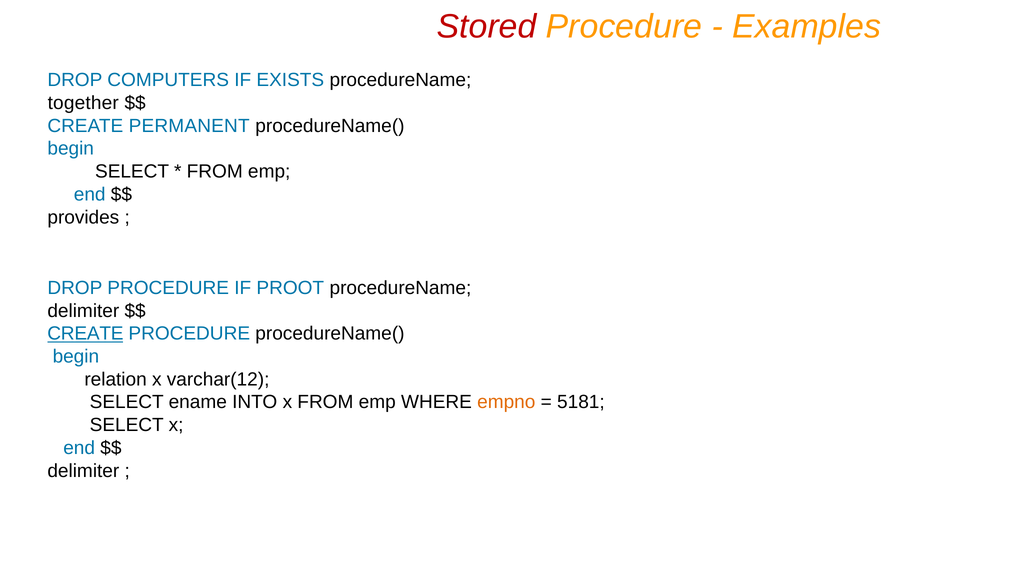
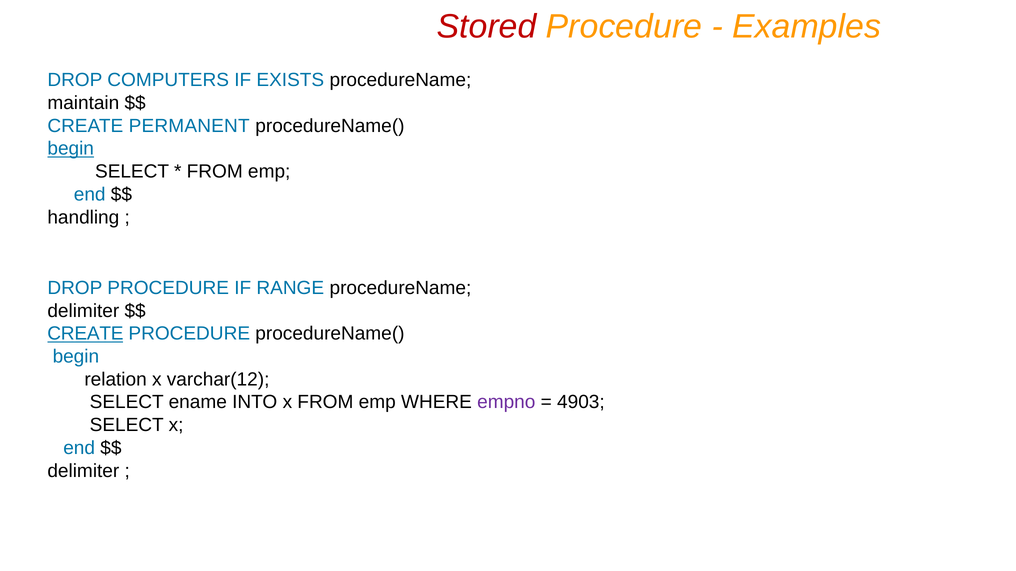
together: together -> maintain (83, 103)
begin underline: none -> present (71, 149)
provides: provides -> handling (83, 217)
PROOT: PROOT -> RANGE (290, 288)
empno colour: orange -> purple (506, 403)
5181: 5181 -> 4903 (581, 403)
